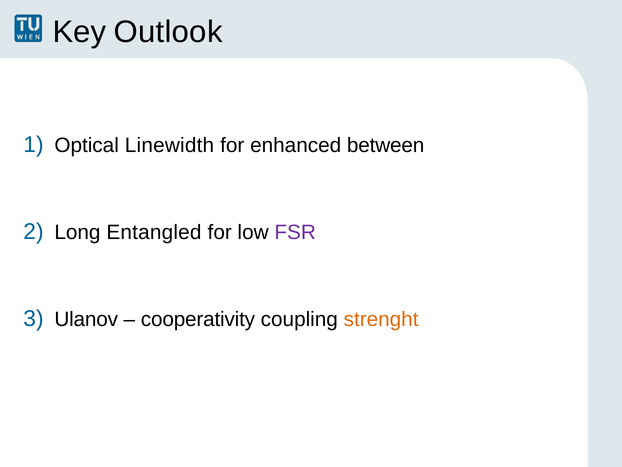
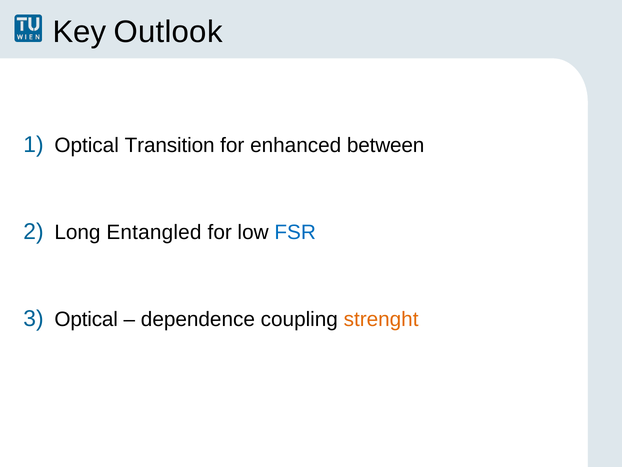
Linewidth: Linewidth -> Transition (170, 145)
FSR colour: purple -> blue (295, 232)
Ulanov: Ulanov -> Optical (86, 319)
cooperativity: cooperativity -> dependence (198, 319)
